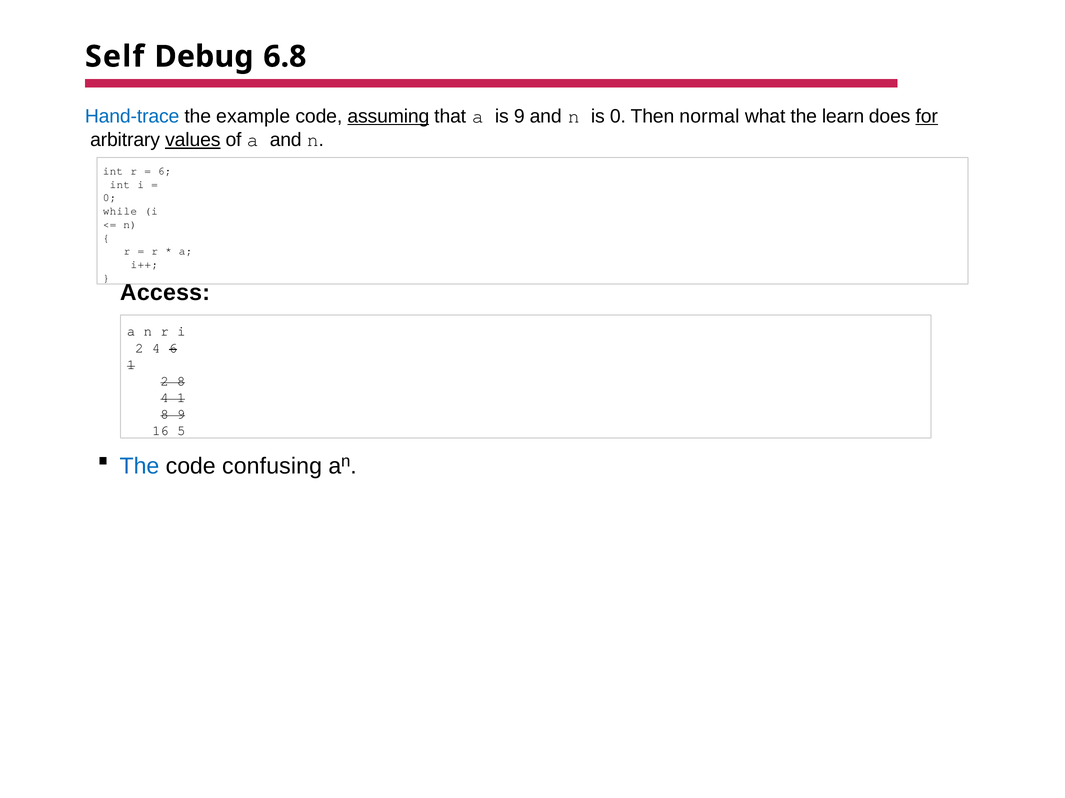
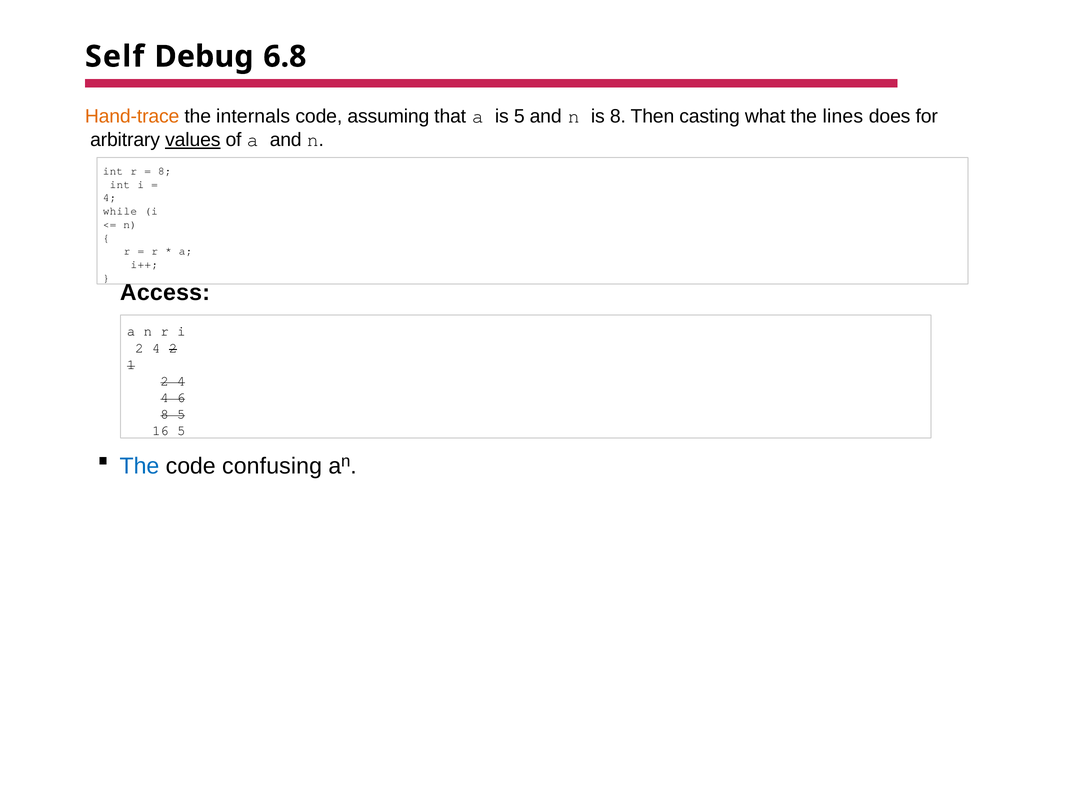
Hand-trace colour: blue -> orange (132, 116)
example: example -> internals (253, 116)
assuming underline: present -> none (388, 116)
is 9: 9 -> 5 (519, 116)
is 0: 0 -> 8 (618, 116)
normal: normal -> casting (710, 116)
learn: learn -> lines (843, 116)
for underline: present -> none (927, 116)
6: 6 -> 8 (165, 171)
0: 0 -> 4 (110, 198)
4 6: 6 -> 2 (173, 348)
8: 8 -> 4 (181, 381)
4 1: 1 -> 6 (181, 398)
8 9: 9 -> 5 (181, 414)
